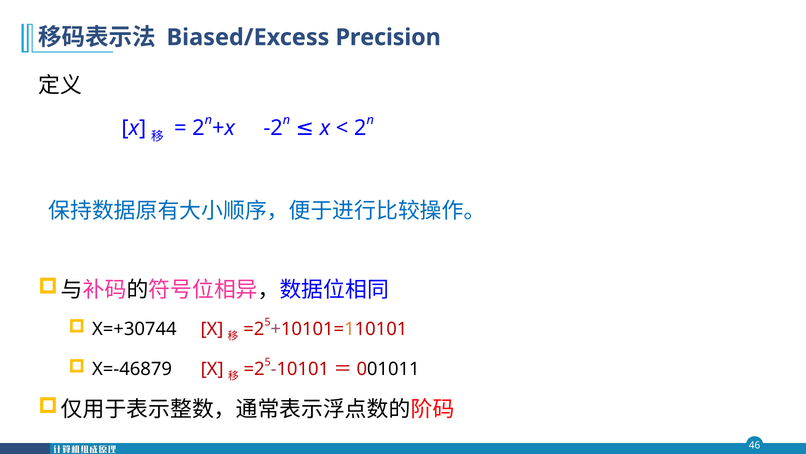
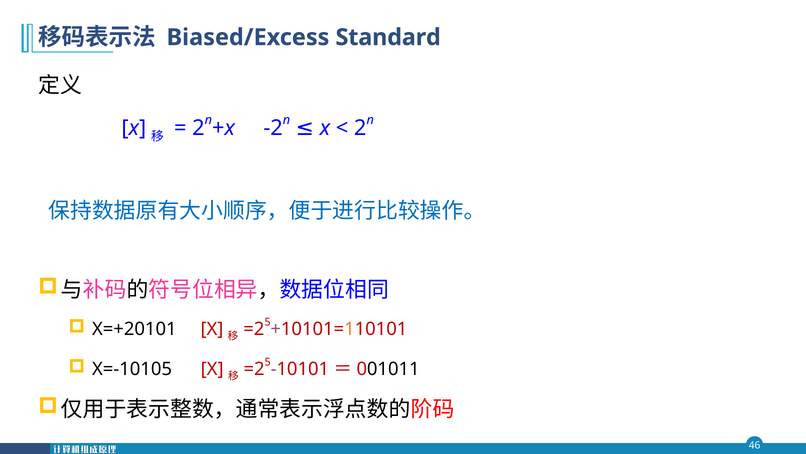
Precision: Precision -> Standard (388, 37)
X=+30744: X=+30744 -> X=+20101 (134, 329)
X=-46879: X=-46879 -> X=-10105 (132, 368)
